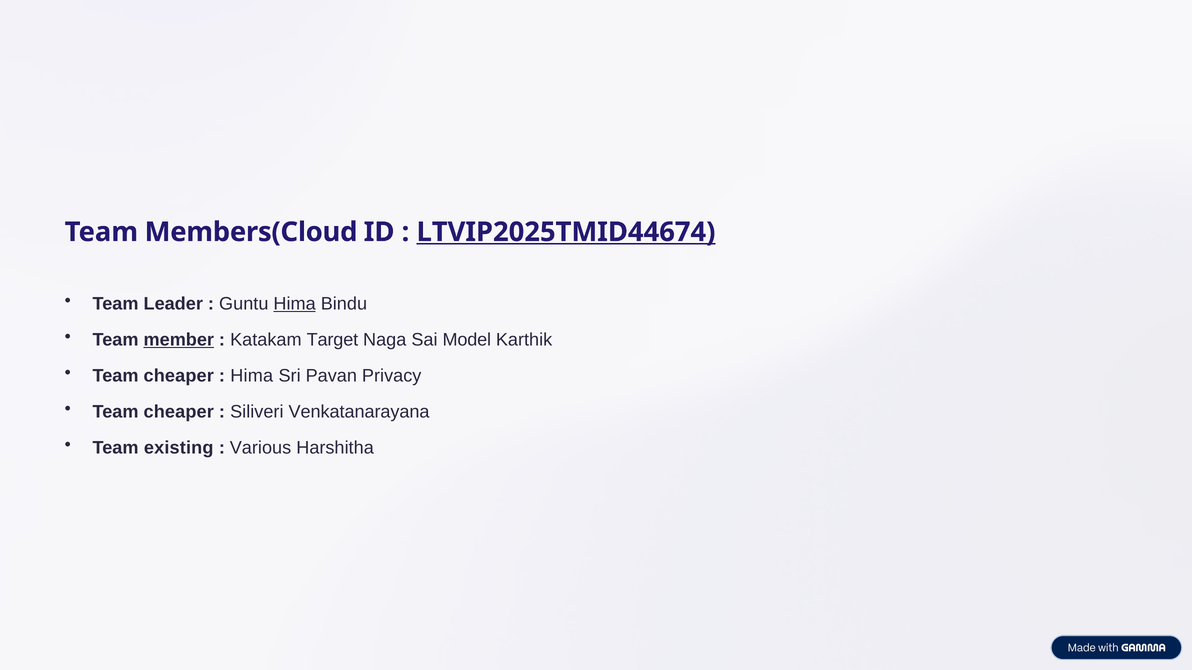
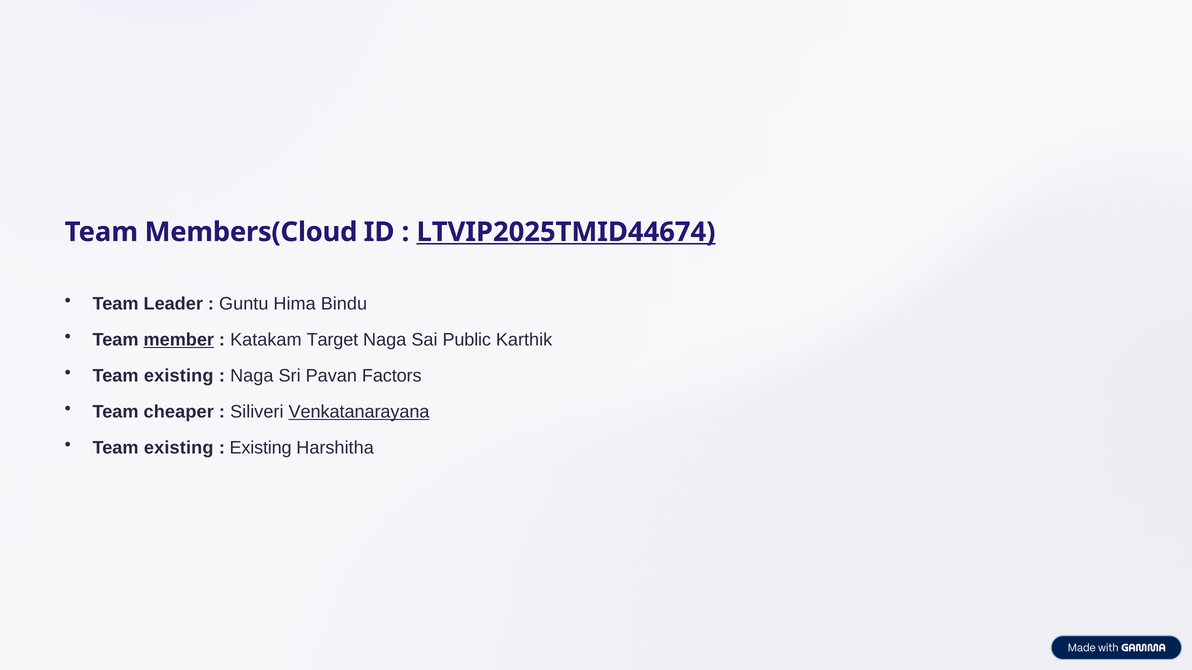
Hima underline: present -> none (295, 304)
Model: Model -> Public (467, 340)
cheaper: cheaper -> existing (179, 376)
Hima: Hima -> Naga (252, 376)
Privacy: Privacy -> Factors (392, 376)
Venkatanarayana underline: none -> present (359, 412)
Various: Various -> Existing (261, 448)
